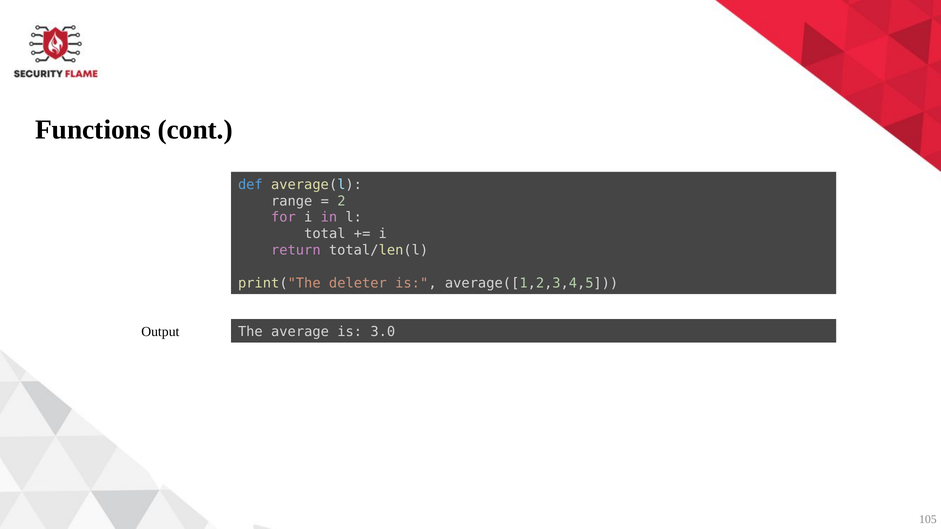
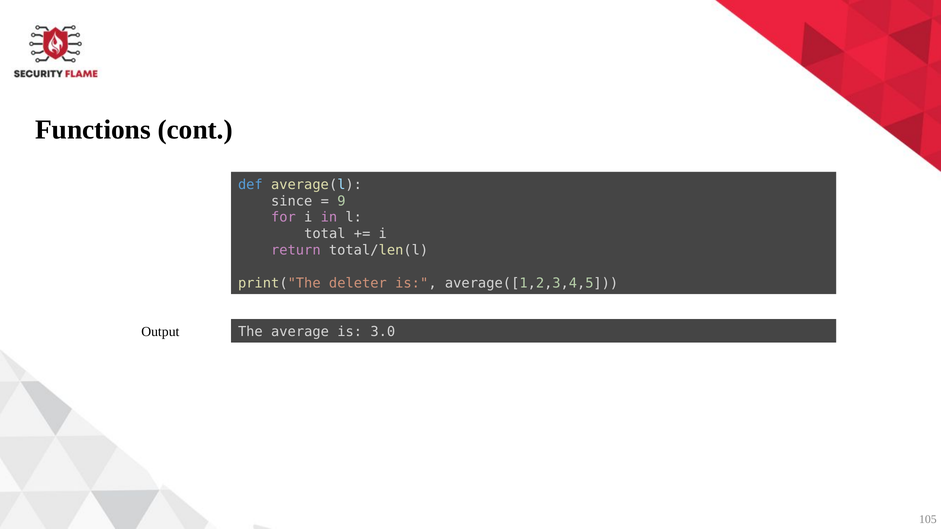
range: range -> since (292, 201)
2: 2 -> 9 (341, 201)
